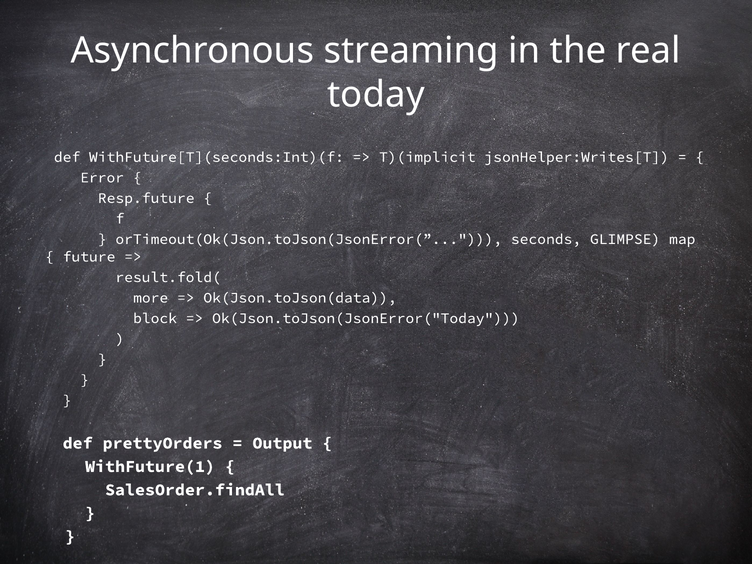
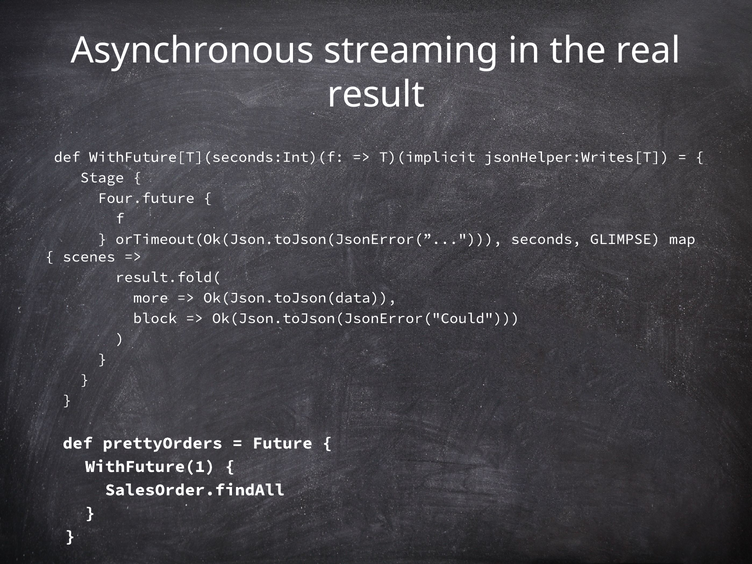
today: today -> result (376, 95)
Error: Error -> Stage (102, 178)
Resp.future: Resp.future -> Four.future (146, 198)
future: future -> scenes (89, 257)
Ok(Json.toJson(JsonError("Today: Ok(Json.toJson(JsonError("Today -> Ok(Json.toJson(JsonError("Could (366, 318)
Output: Output -> Future (282, 443)
